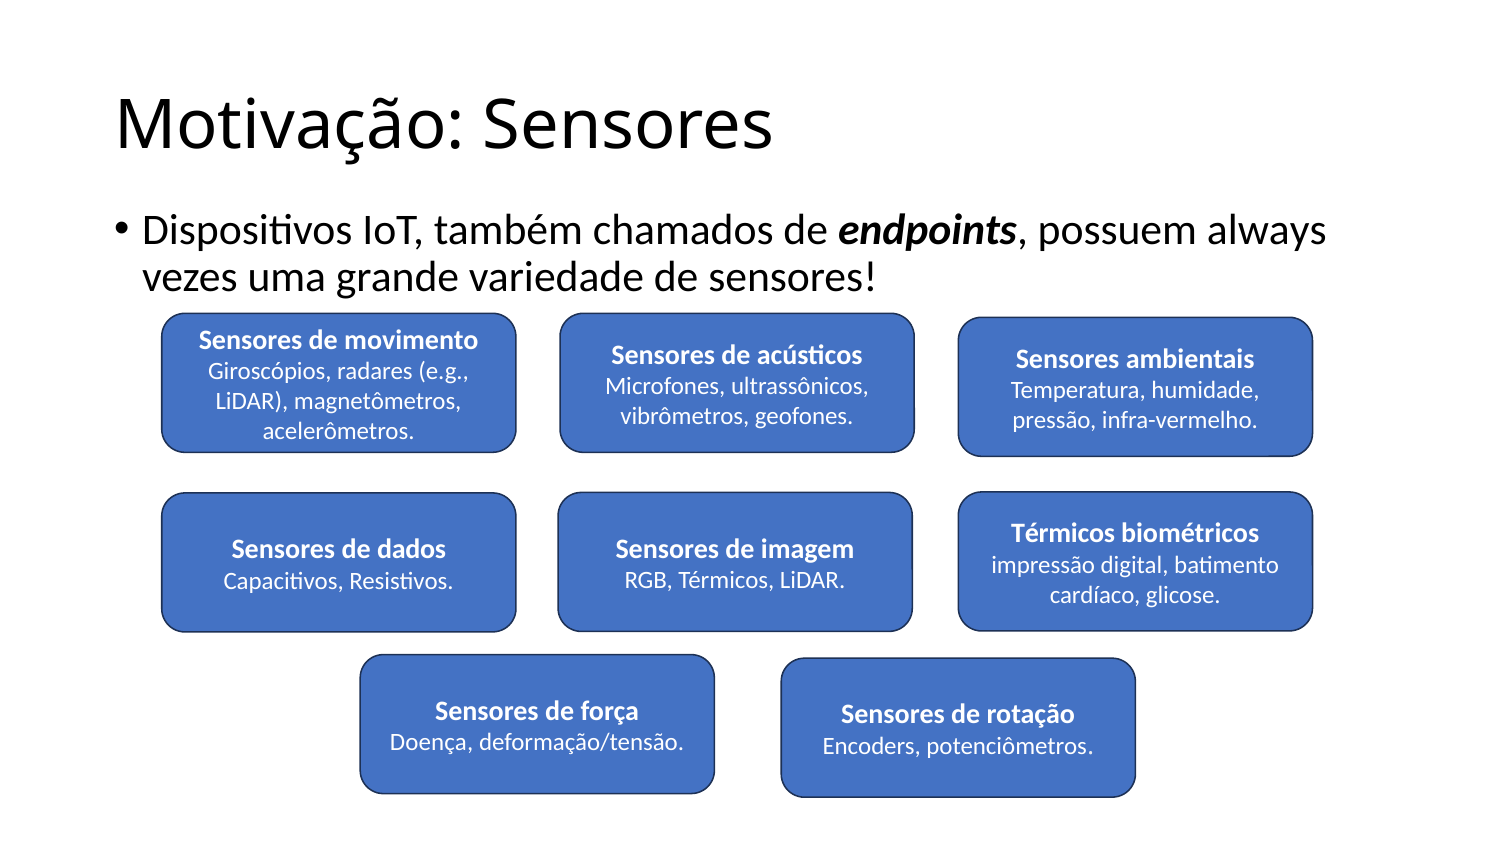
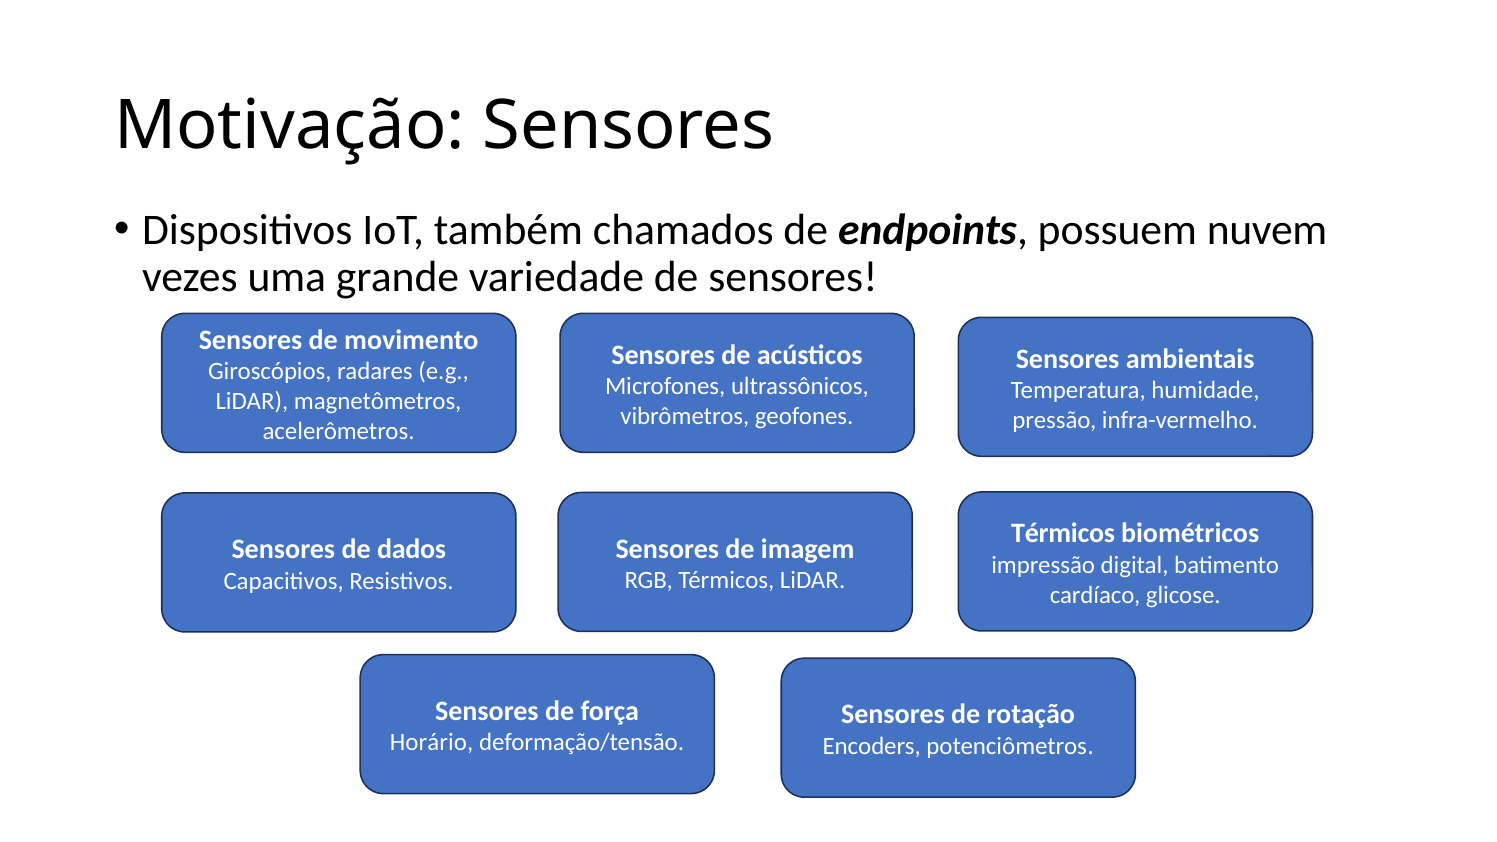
always: always -> nuvem (1267, 230)
Doença: Doença -> Horário (432, 743)
